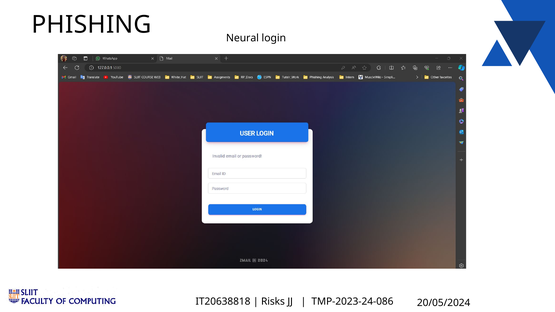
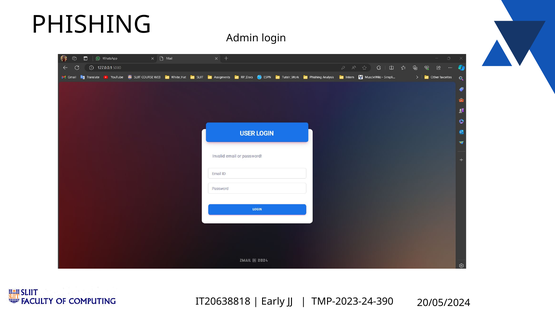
Neural: Neural -> Admin (242, 38)
Risks: Risks -> Early (273, 302)
TMP-2023-24-086: TMP-2023-24-086 -> TMP-2023-24-390 (352, 302)
